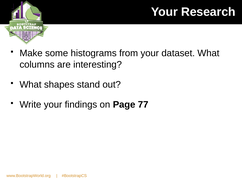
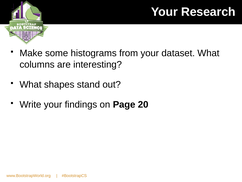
77: 77 -> 20 (143, 104)
